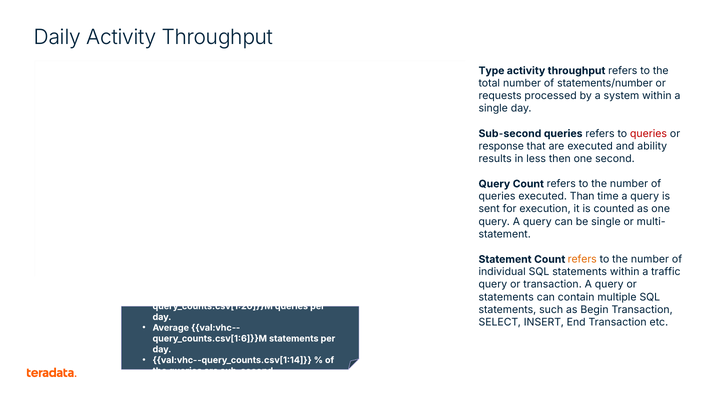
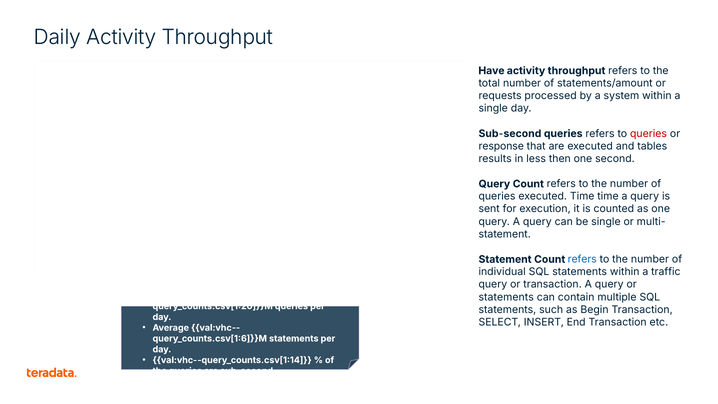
Type: Type -> Have (491, 71)
statements/number: statements/number -> statements/amount (605, 83)
ability: ability -> tables (652, 146)
executed Than: Than -> Time (582, 196)
refers colour: orange -> blue (582, 259)
